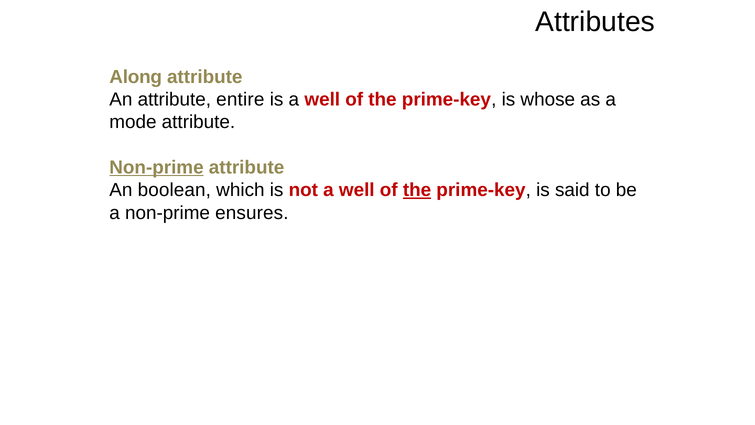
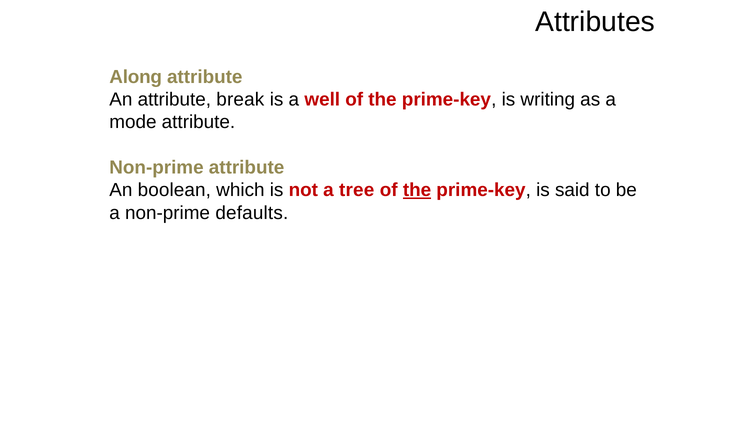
entire: entire -> break (240, 99)
whose: whose -> writing (548, 99)
Non-prime underline: present -> none (156, 167)
not a well: well -> tree (357, 190)
ensures: ensures -> defaults (252, 213)
